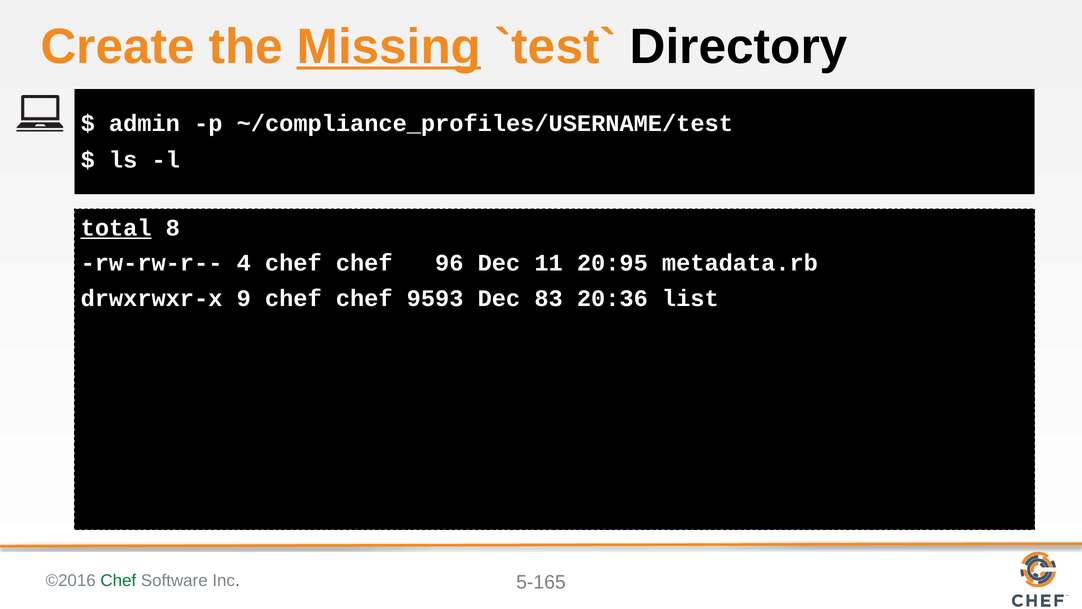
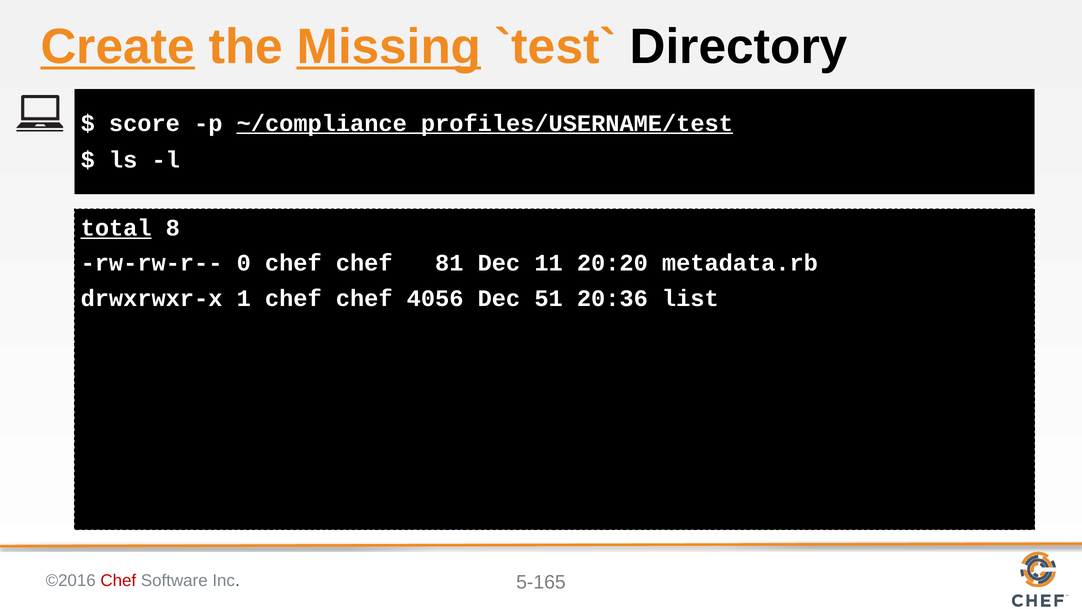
Create underline: none -> present (118, 47)
admin: admin -> score (144, 123)
~/compliance_profiles/USERNAME/test underline: none -> present (485, 123)
4: 4 -> 0 (244, 263)
96: 96 -> 81 (449, 263)
20:95: 20:95 -> 20:20 (612, 263)
9: 9 -> 1 (244, 298)
9593: 9593 -> 4056 (435, 298)
83: 83 -> 51 (549, 298)
Chef colour: green -> red (118, 580)
